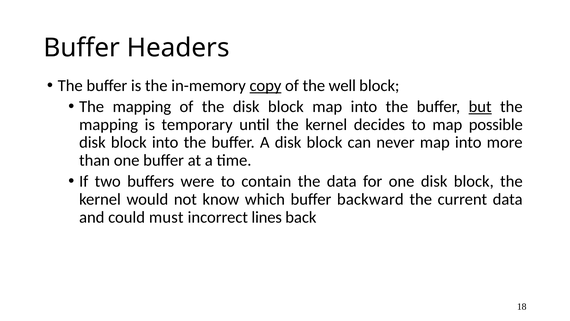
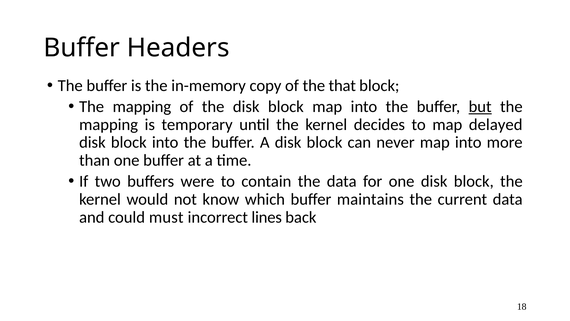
copy underline: present -> none (265, 86)
well: well -> that (342, 86)
possible: possible -> delayed (496, 124)
backward: backward -> maintains (370, 199)
